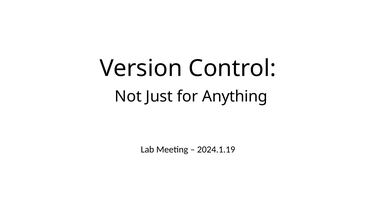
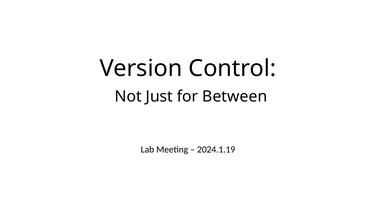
Anything: Anything -> Between (235, 97)
